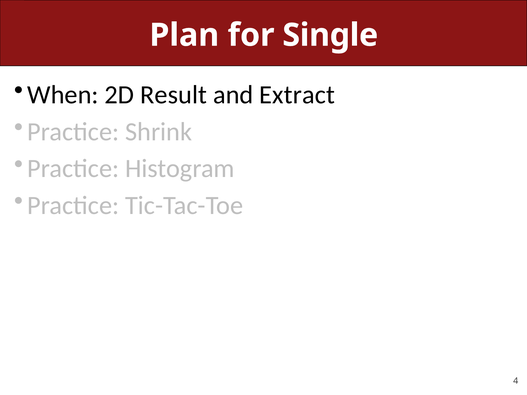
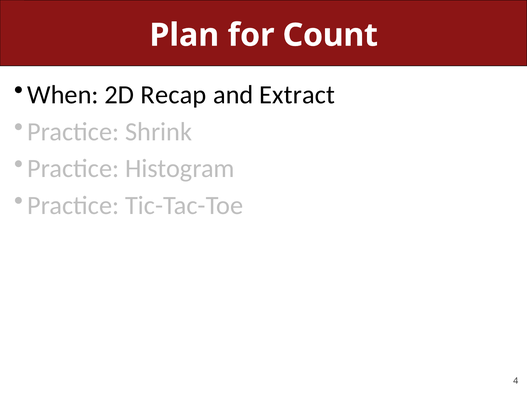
Single: Single -> Count (330, 35)
Result: Result -> Recap (173, 95)
